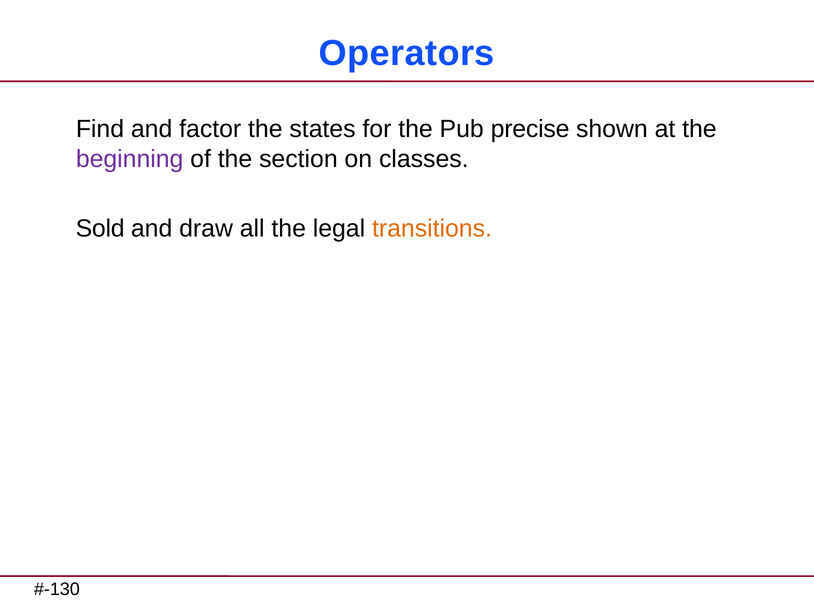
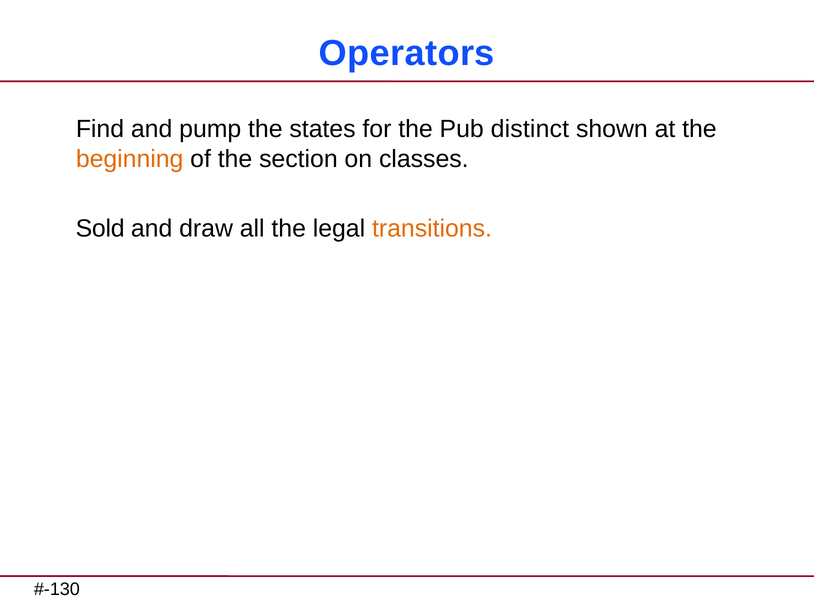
factor: factor -> pump (210, 129)
precise: precise -> distinct (530, 129)
beginning colour: purple -> orange (130, 159)
